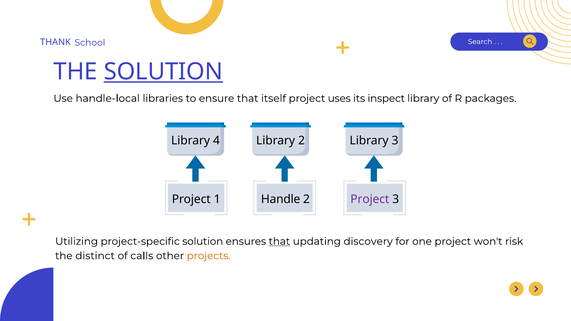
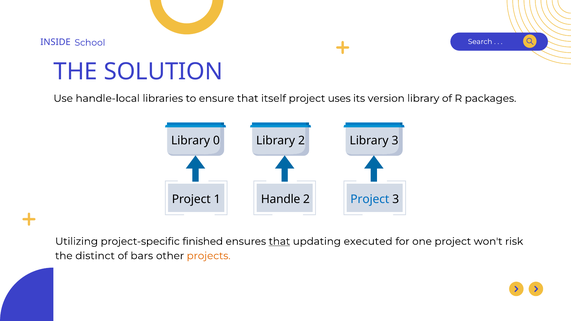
THANK: THANK -> INSIDE (55, 42)
SOLUTION underline: present -> none (163, 72)
inspect: inspect -> version (386, 98)
4: 4 -> 0 (216, 141)
Project colour: purple -> blue (370, 199)
project-specific solution: solution -> finished (203, 242)
discovery: discovery -> executed (368, 242)
calls: calls -> bars (142, 256)
